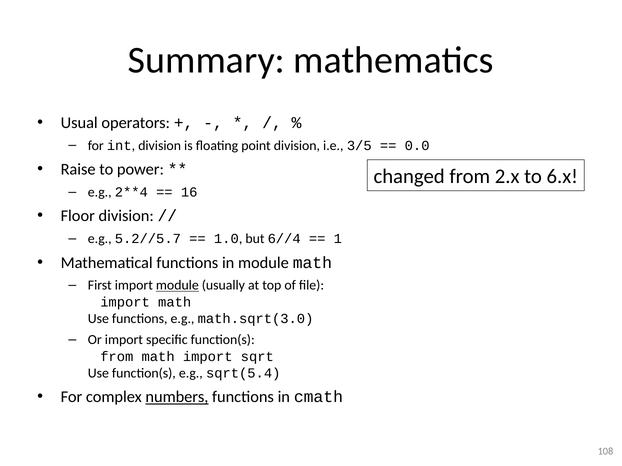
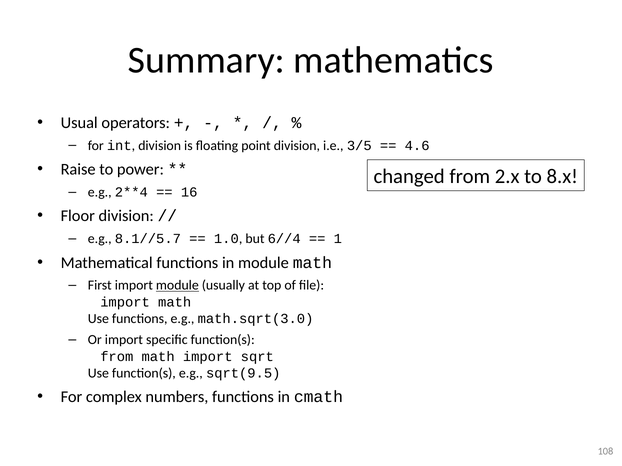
0.0: 0.0 -> 4.6 (417, 146)
6.x: 6.x -> 8.x (562, 177)
5.2//5.7: 5.2//5.7 -> 8.1//5.7 (148, 239)
sqrt(5.4: sqrt(5.4 -> sqrt(9.5 (243, 373)
numbers underline: present -> none (177, 397)
